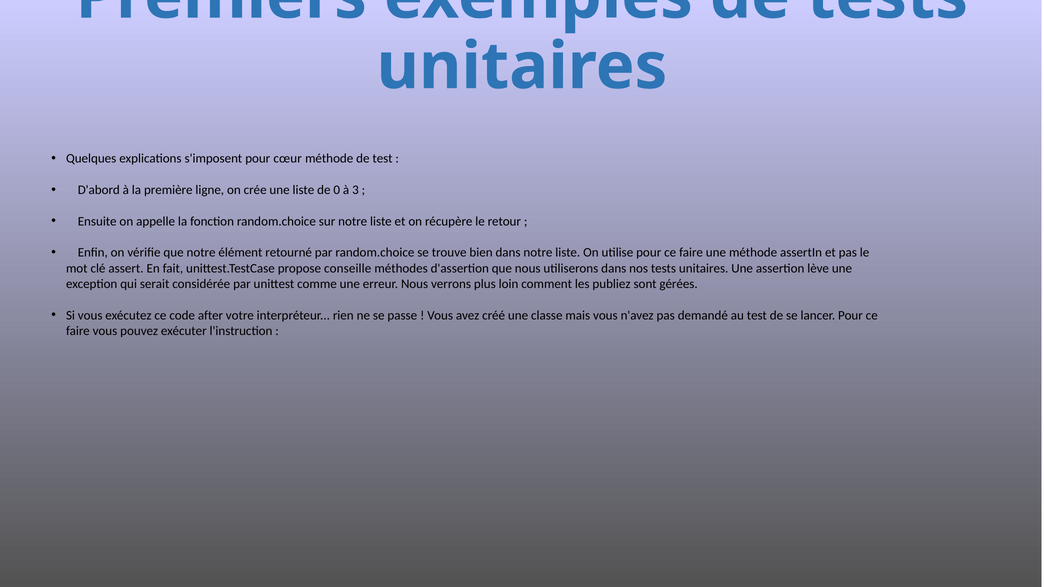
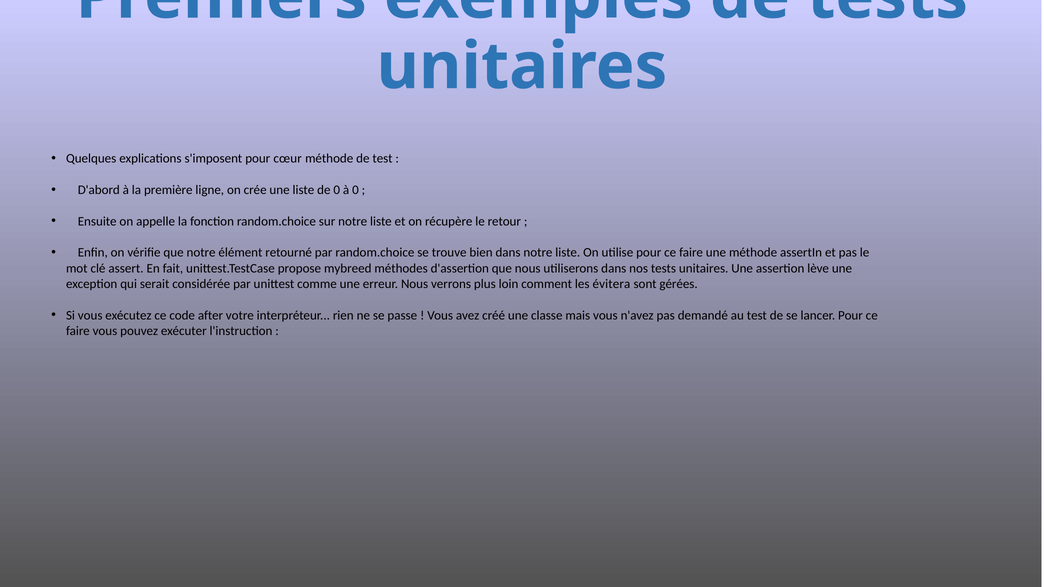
à 3: 3 -> 0 (355, 190)
conseille: conseille -> mybreed (348, 268)
publiez: publiez -> évitera (611, 284)
